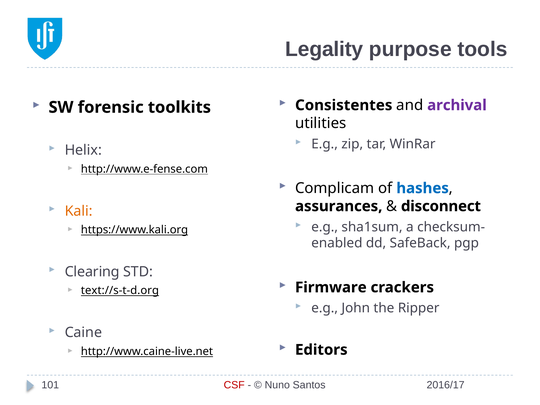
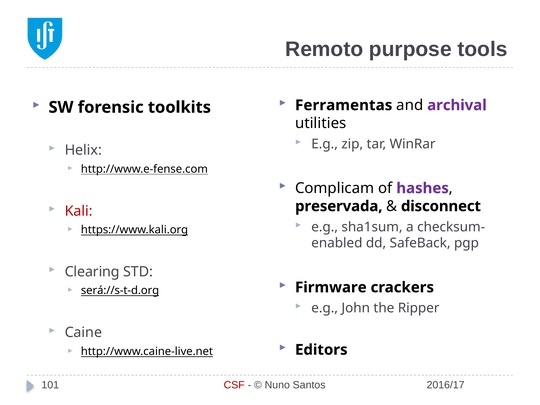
Legality: Legality -> Remoto (324, 49)
Consistentes: Consistentes -> Ferramentas (344, 105)
hashes colour: blue -> purple (423, 188)
assurances: assurances -> preservada (339, 206)
Kali colour: orange -> red (79, 211)
text://s-t-d.org: text://s-t-d.org -> será://s-t-d.org (120, 291)
